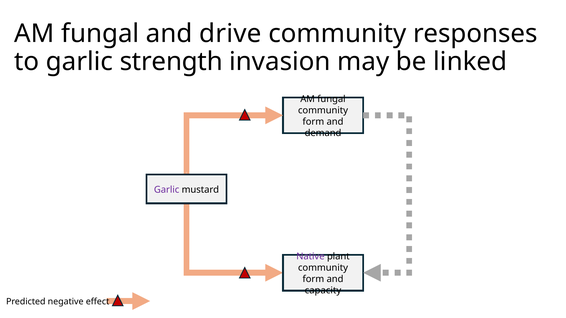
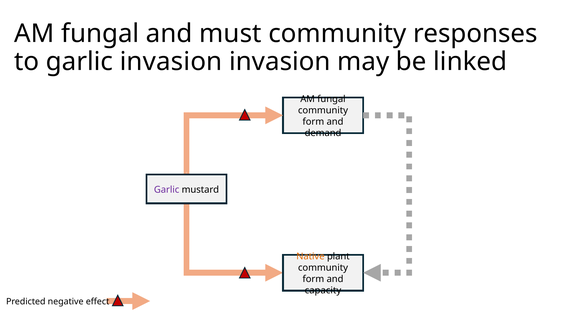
drive: drive -> must (230, 34)
garlic strength: strength -> invasion (171, 62)
Native colour: purple -> orange (310, 257)
